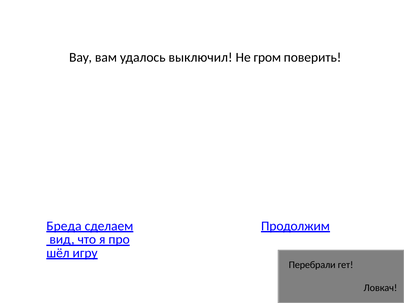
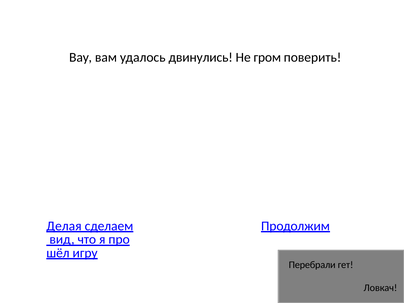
выключил: выключил -> двинулись (201, 58)
Бреда: Бреда -> Делая (64, 226)
